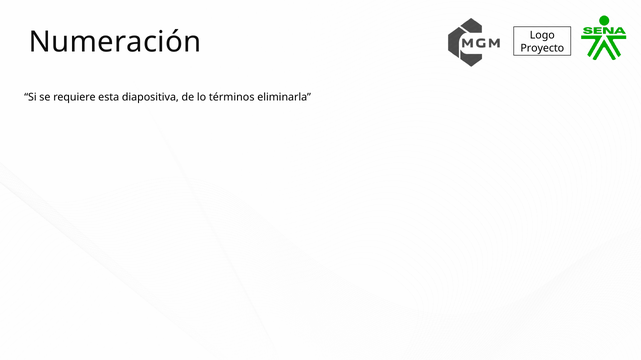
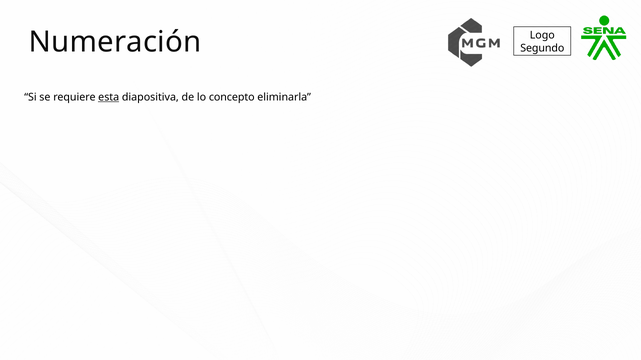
Proyecto: Proyecto -> Segundo (542, 48)
esta underline: none -> present (109, 97)
términos: términos -> concepto (232, 97)
